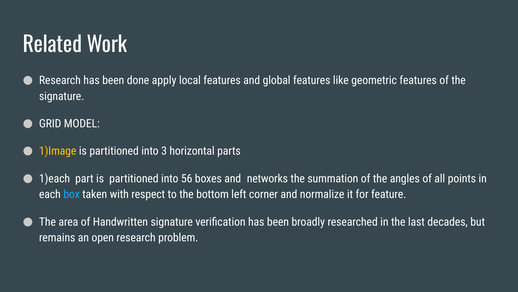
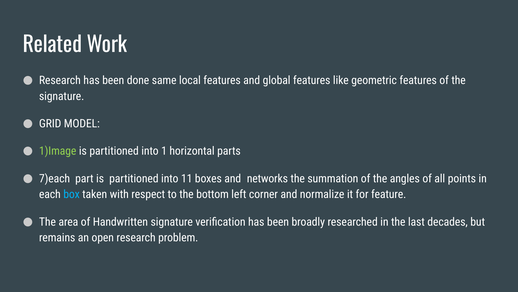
apply: apply -> same (164, 80)
1)Image colour: yellow -> light green (58, 151)
3: 3 -> 1 (164, 151)
1)each: 1)each -> 7)each (55, 178)
56: 56 -> 11 (187, 178)
